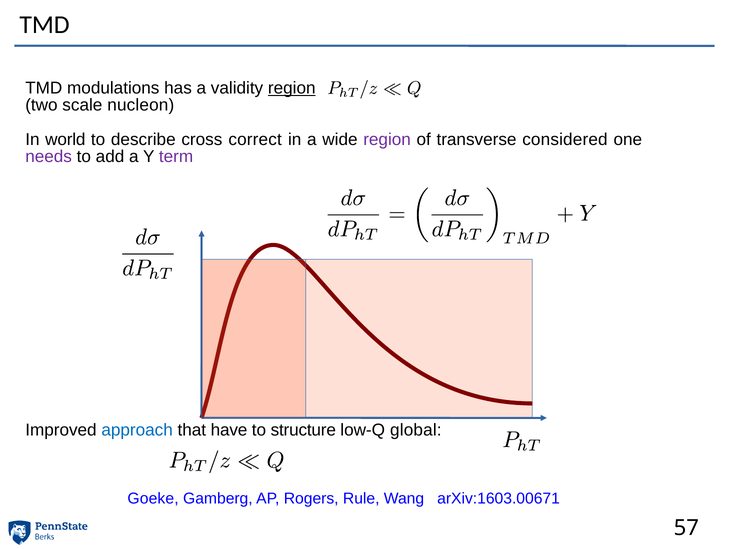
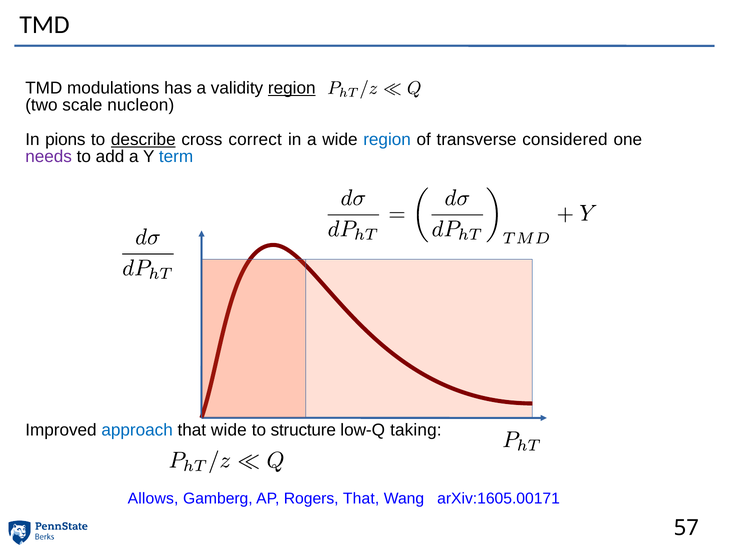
world: world -> pions (65, 139)
describe underline: none -> present (143, 139)
region colour: purple -> blue (387, 139)
term colour: purple -> blue (176, 156)
that have: have -> wide (229, 429)
global: global -> taking (416, 429)
Goeke: Goeke -> Allows (153, 498)
Rogers Rule: Rule -> That (361, 498)
arXiv:1603.00671: arXiv:1603.00671 -> arXiv:1605.00171 (499, 498)
